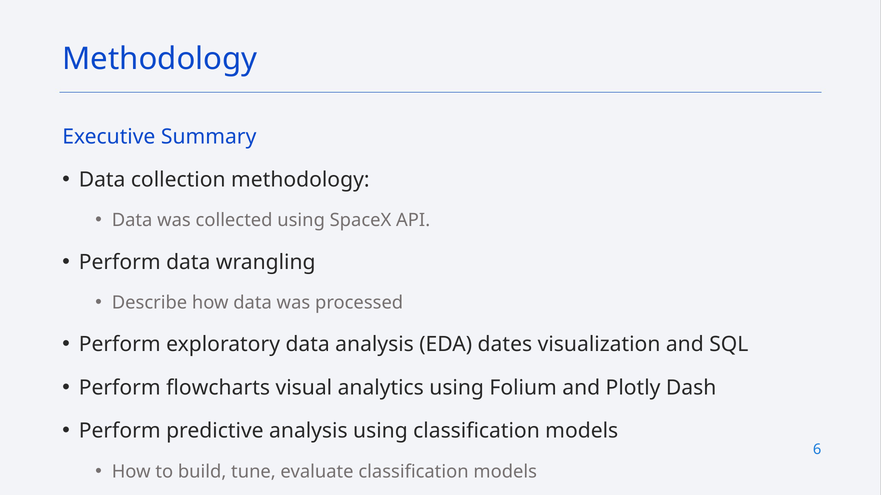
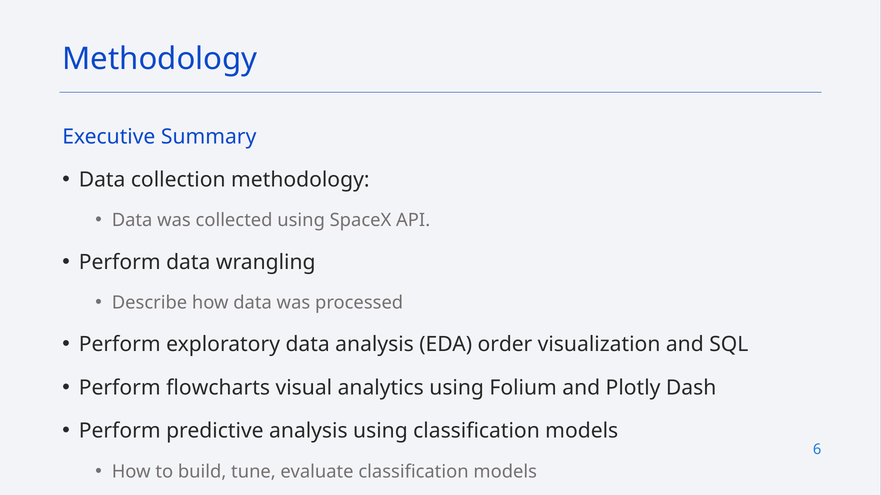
dates: dates -> order (505, 345)
